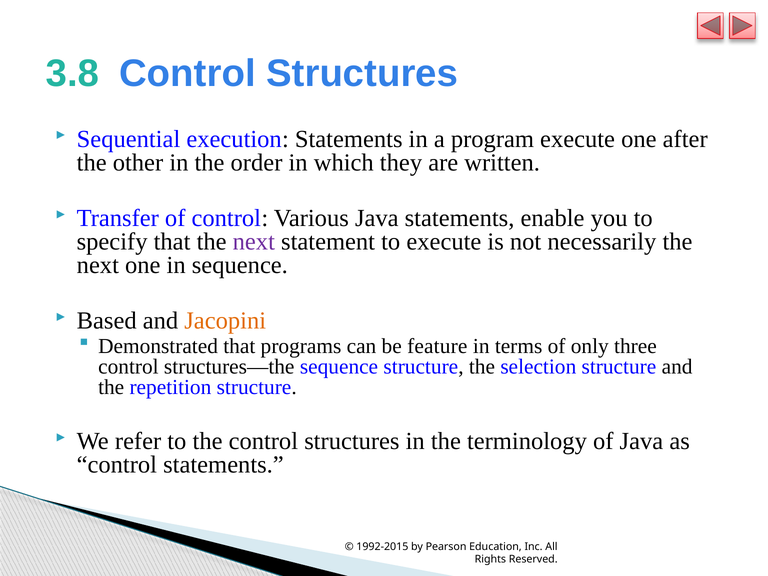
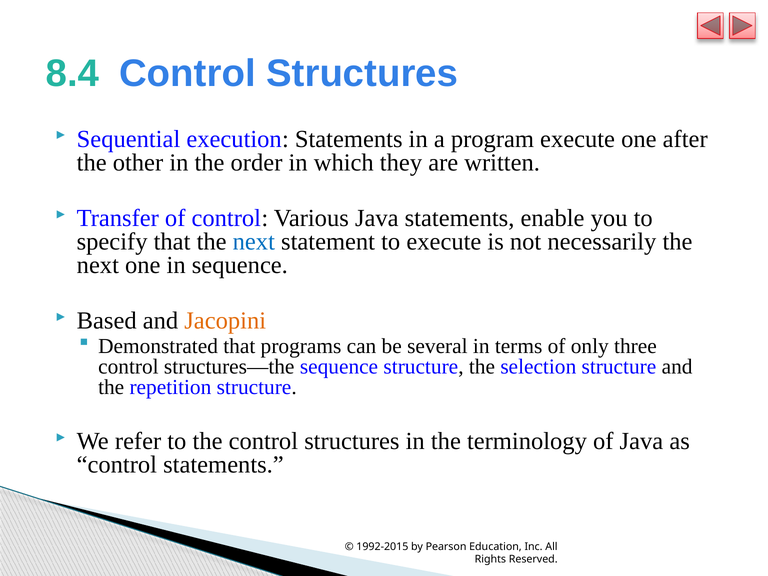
3.8: 3.8 -> 8.4 (73, 74)
next colour: purple -> blue (254, 242)
feature: feature -> several (437, 346)
